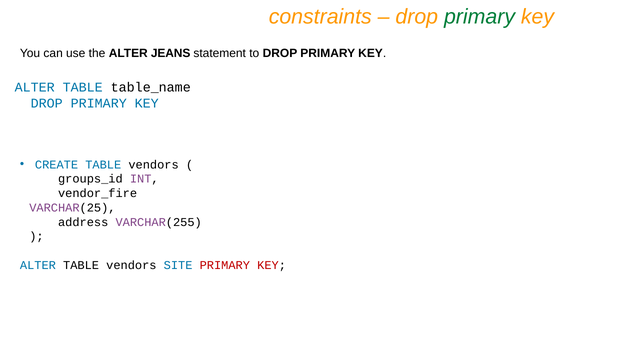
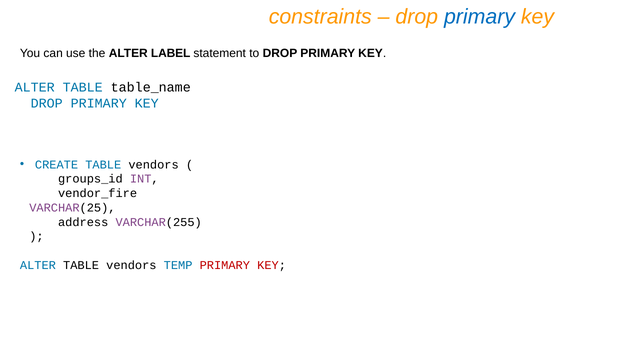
primary colour: green -> blue (480, 17)
JEANS: JEANS -> LABEL (171, 53)
SITE: SITE -> TEMP (178, 266)
